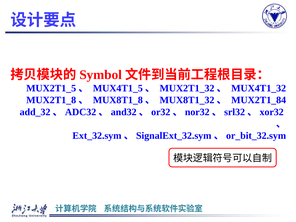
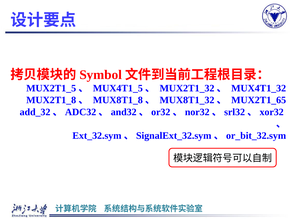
MUX2T1_84: MUX2T1_84 -> MUX2T1_65 (259, 100)
